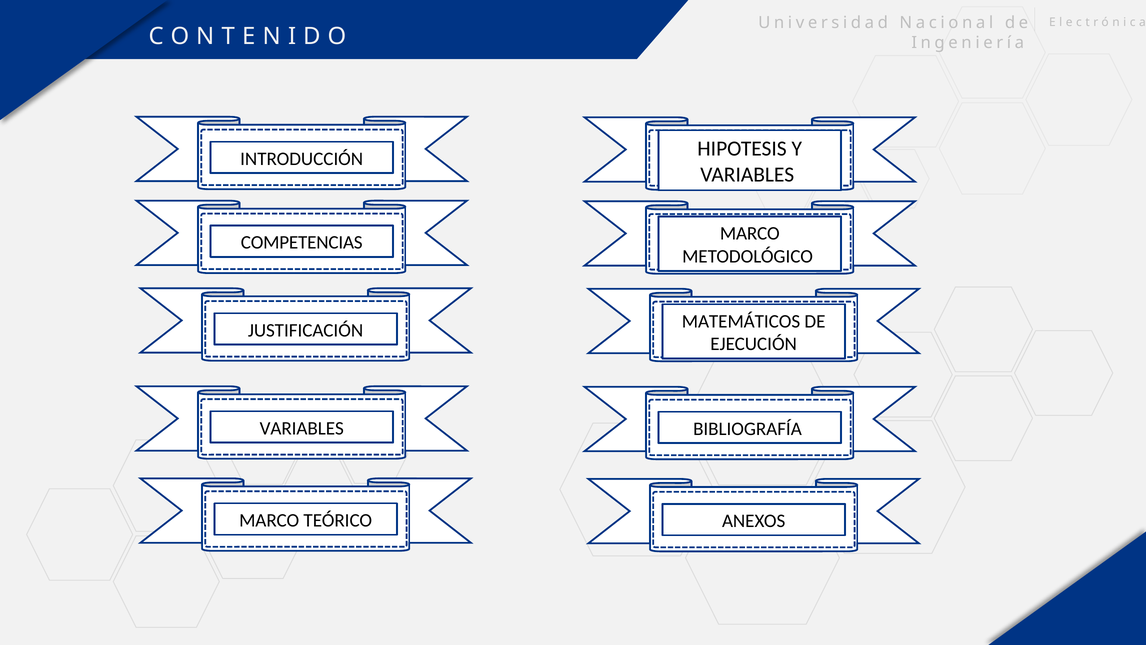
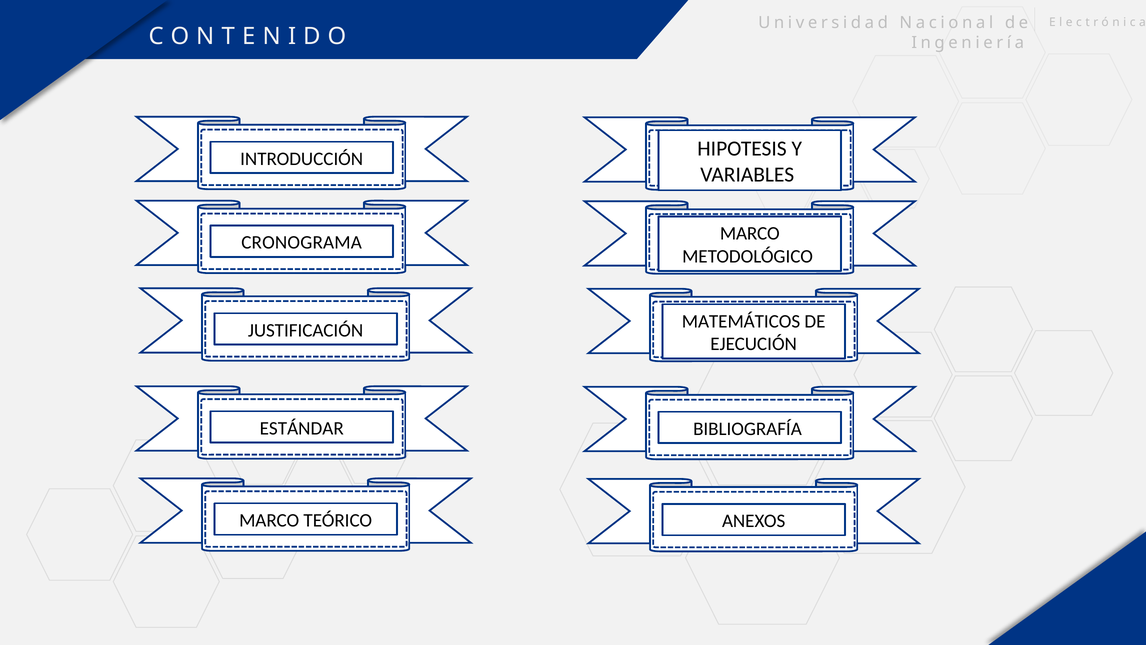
COMPETENCIAS: COMPETENCIAS -> CRONOGRAMA (302, 243)
VARIABLES: VARIABLES -> ESTÁNDAR (302, 428)
